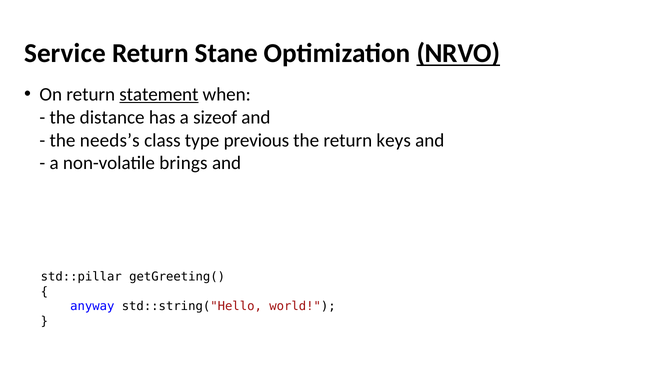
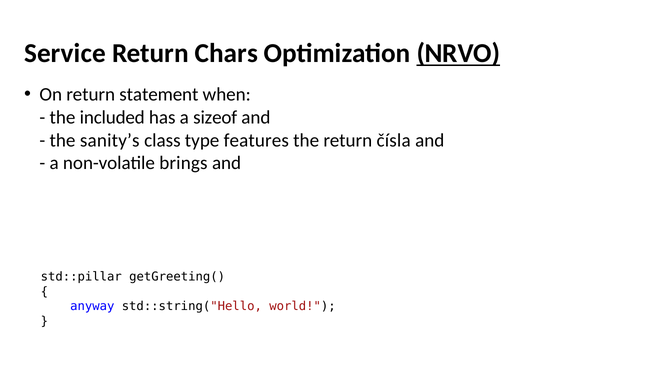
Stane: Stane -> Chars (226, 53)
statement underline: present -> none (159, 94)
distance: distance -> included (112, 117)
needs’s: needs’s -> sanity’s (110, 140)
previous: previous -> features (256, 140)
keys: keys -> čísla (394, 140)
